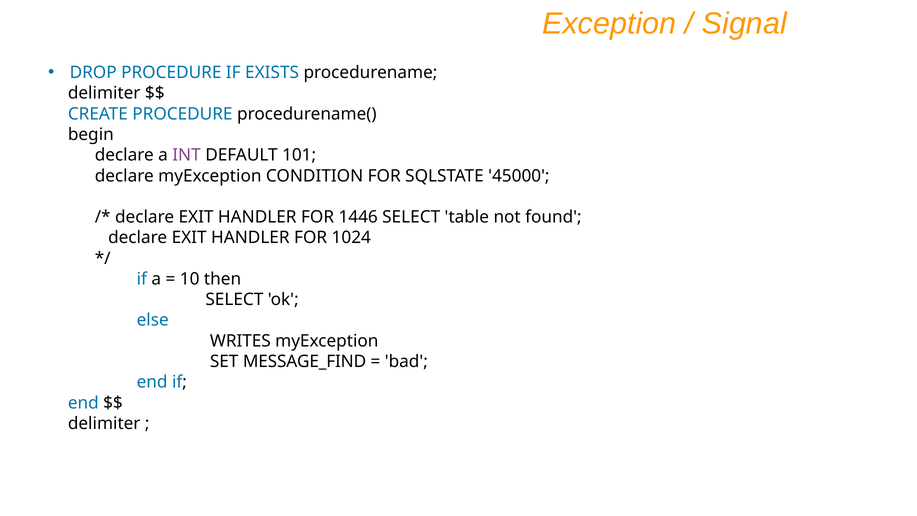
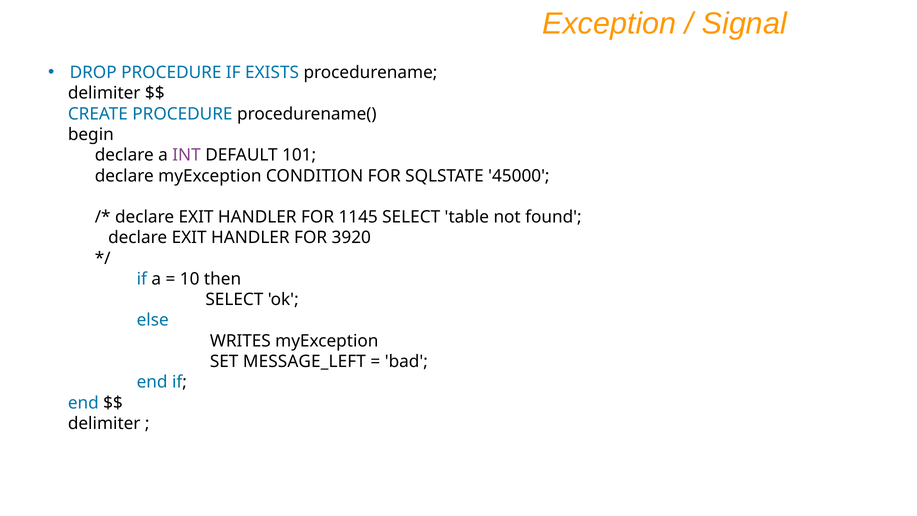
1446: 1446 -> 1145 (358, 217)
1024: 1024 -> 3920 (351, 238)
MESSAGE_FIND: MESSAGE_FIND -> MESSAGE_LEFT (304, 361)
